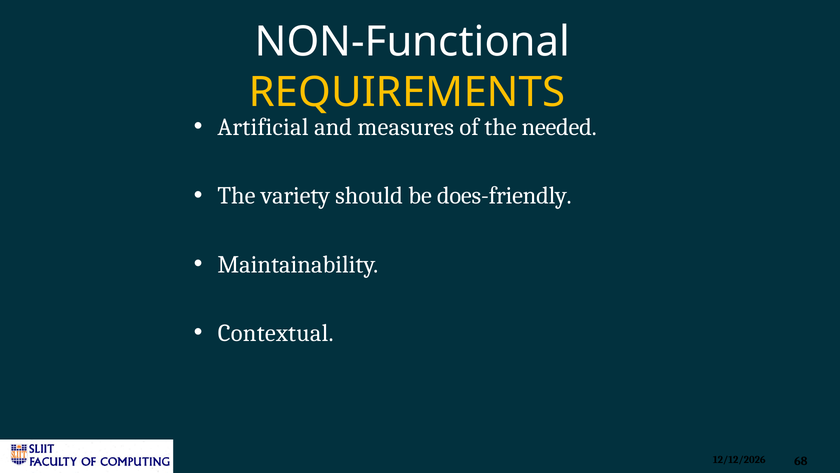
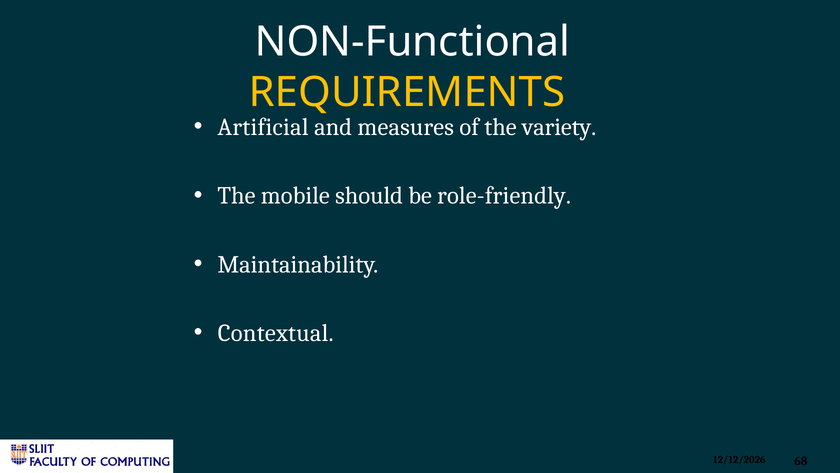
needed: needed -> variety (559, 127)
variety: variety -> mobile (295, 196)
does-friendly: does-friendly -> role-friendly (504, 196)
